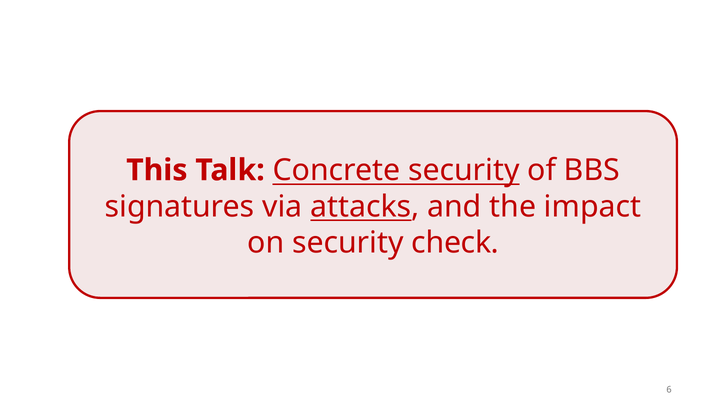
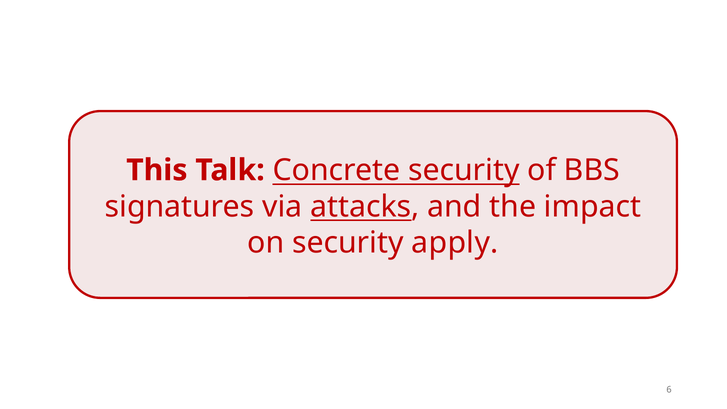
check: check -> apply (455, 243)
